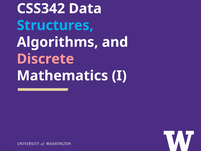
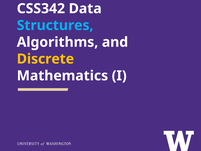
Discrete colour: pink -> yellow (45, 59)
